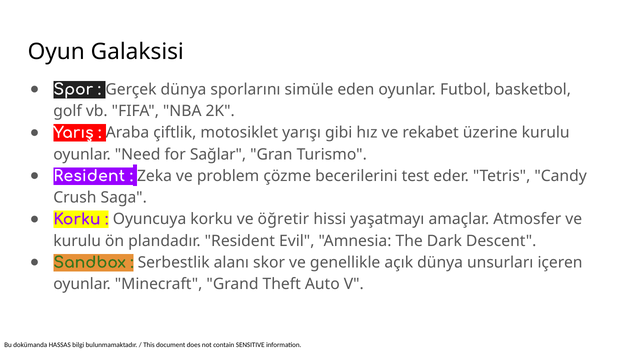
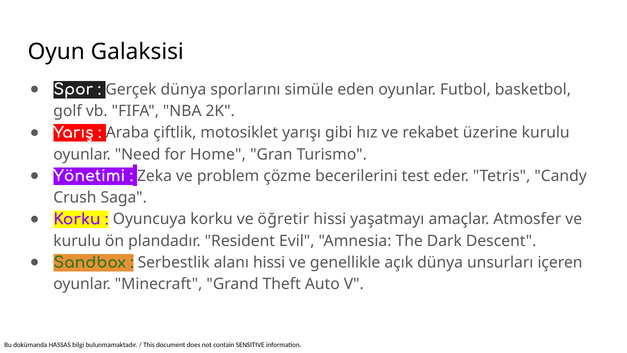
Sağlar: Sağlar -> Home (218, 154)
Resident: Resident -> Yönetimi (89, 176)
alanı skor: skor -> hissi (269, 262)
